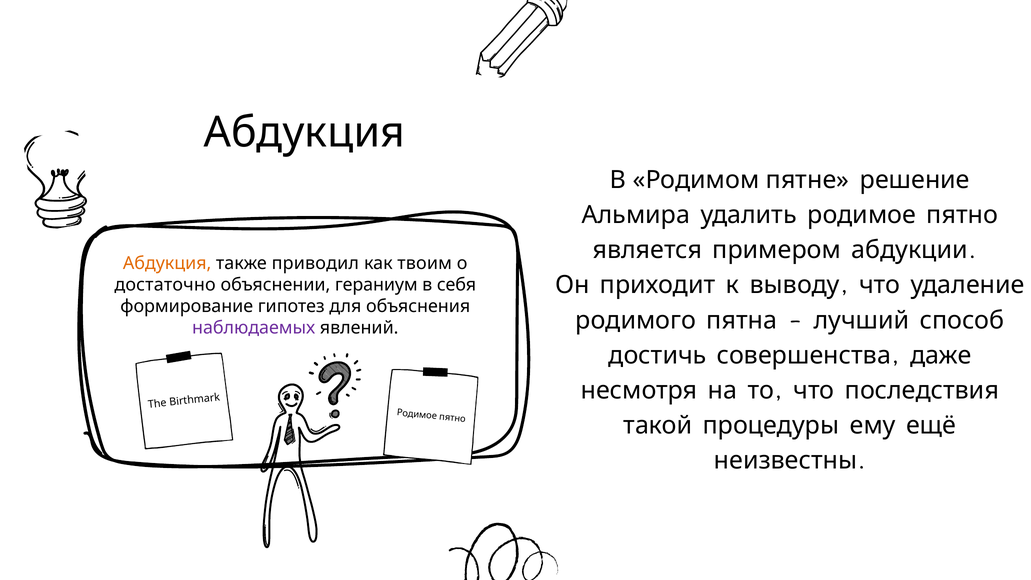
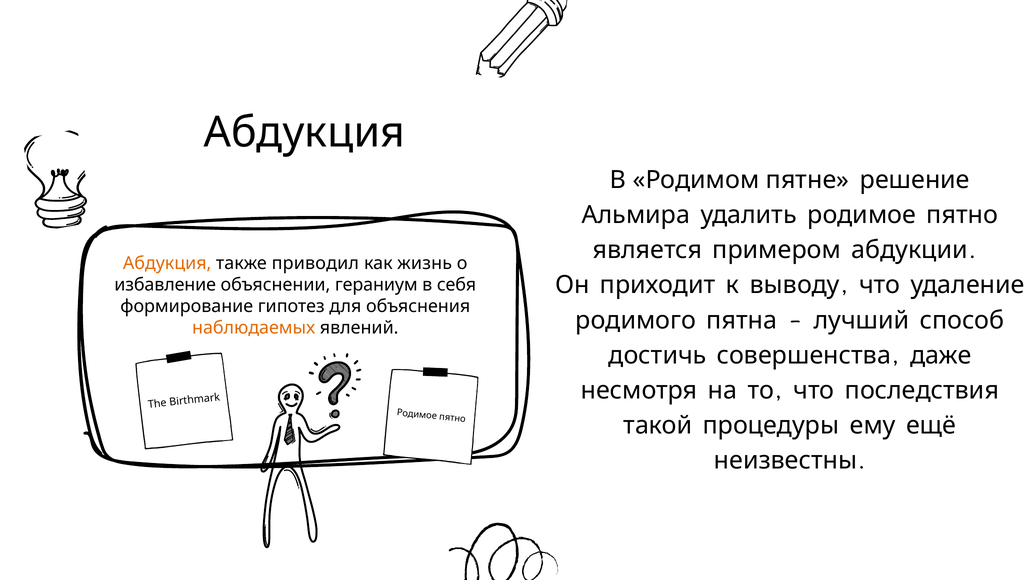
твоим: твоим -> жизнь (425, 263)
достаточно: достаточно -> избавление (165, 285)
наблюдаемых colour: purple -> orange (254, 328)
